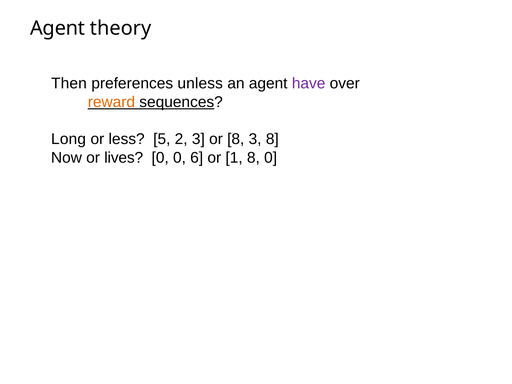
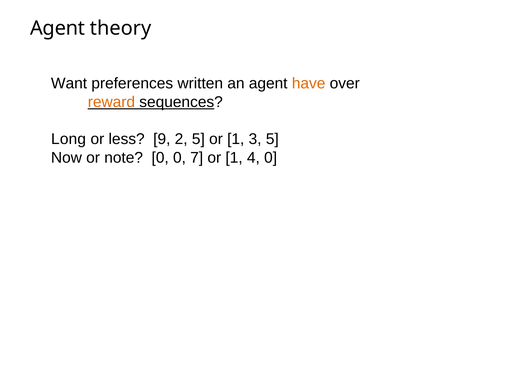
Then: Then -> Want (69, 83)
unless: unless -> written (200, 83)
have colour: purple -> orange (309, 83)
5: 5 -> 9 (162, 139)
2 3: 3 -> 5 (198, 139)
8: 8 -> 1 (236, 139)
3 8: 8 -> 5 (272, 139)
lives: lives -> note (124, 158)
6: 6 -> 7 (197, 158)
1 8: 8 -> 4 (253, 158)
